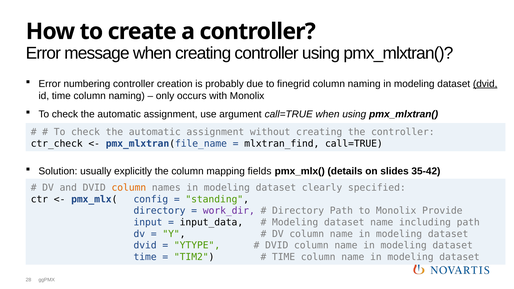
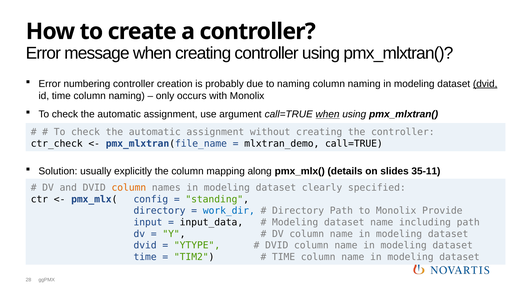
to finegrid: finegrid -> naming (293, 84)
when underline: none -> present (328, 114)
mlxtran_find: mlxtran_find -> mlxtran_demo (282, 144)
fields: fields -> along (260, 171)
35-42: 35-42 -> 35-11 (426, 171)
work_dir colour: purple -> blue (229, 211)
